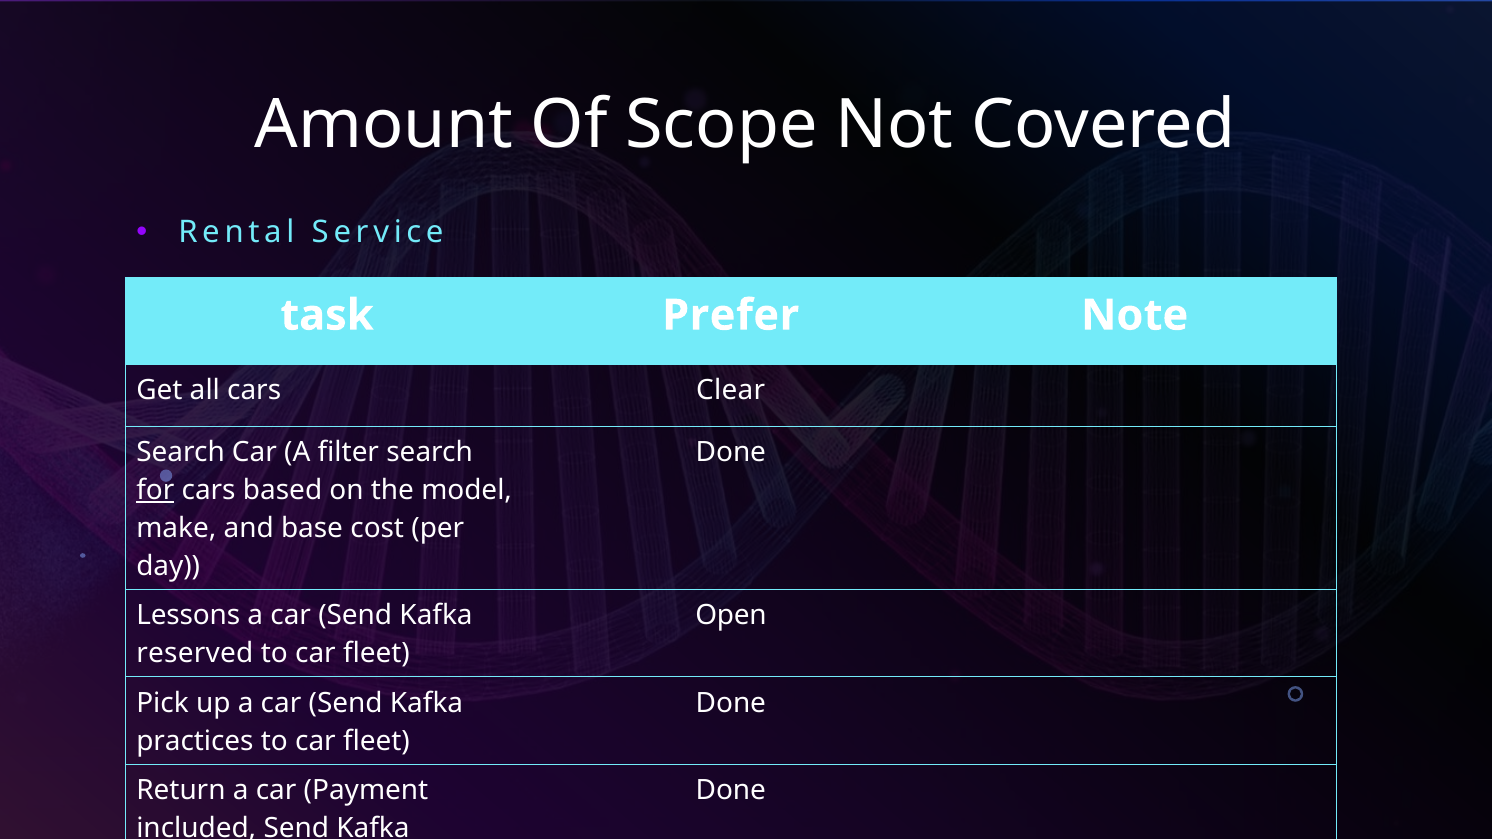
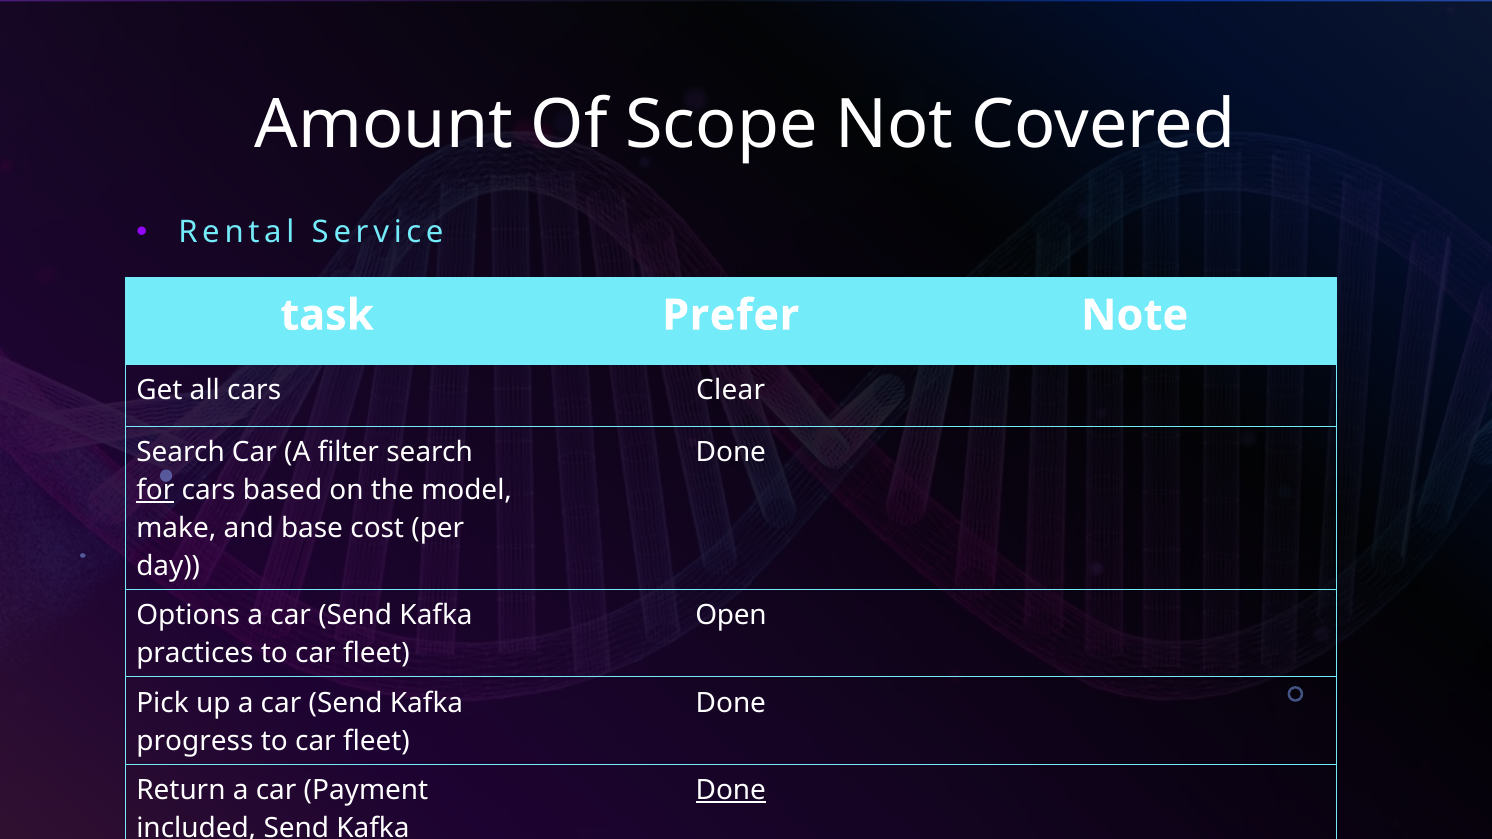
Lessons: Lessons -> Options (188, 616)
reserved: reserved -> practices (195, 654)
practices: practices -> progress (195, 741)
Done underline: none -> present (731, 791)
